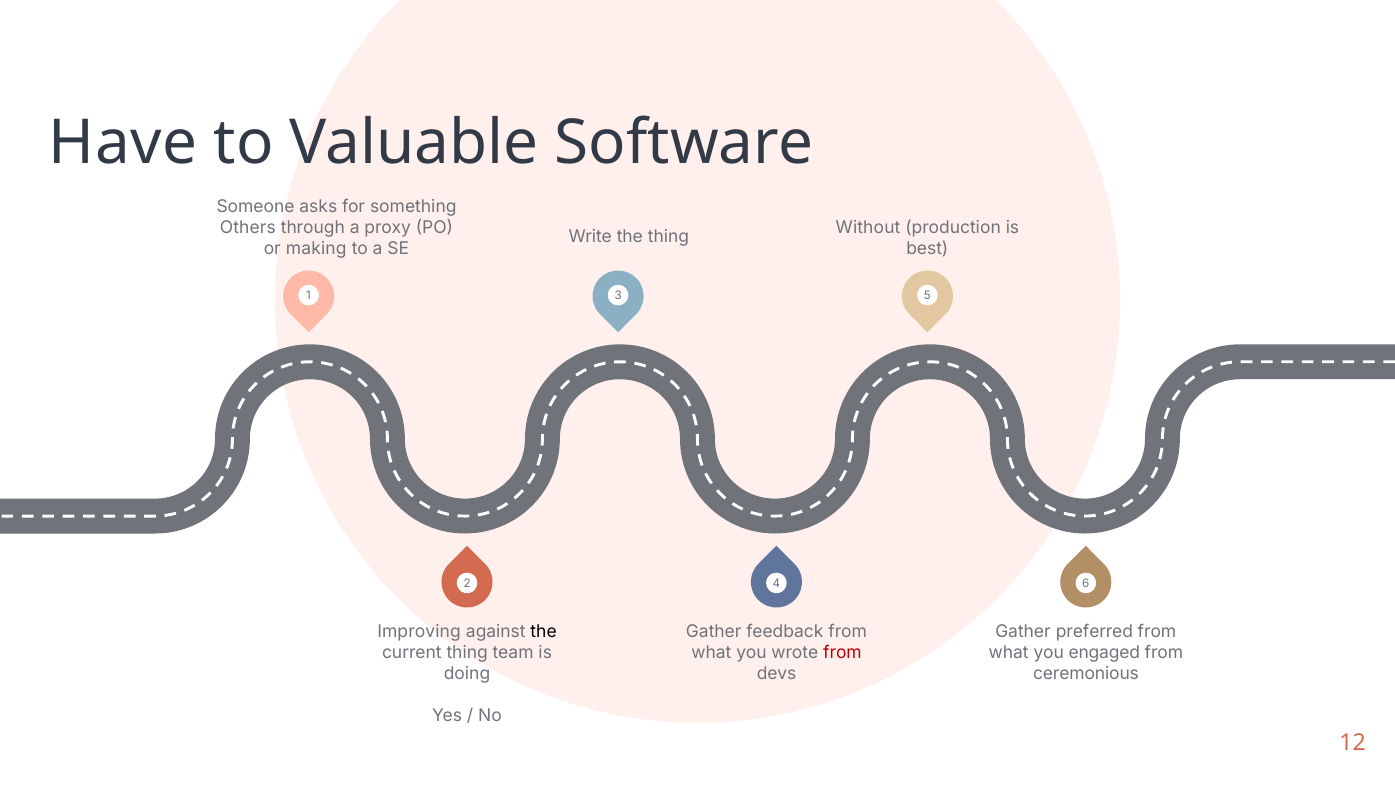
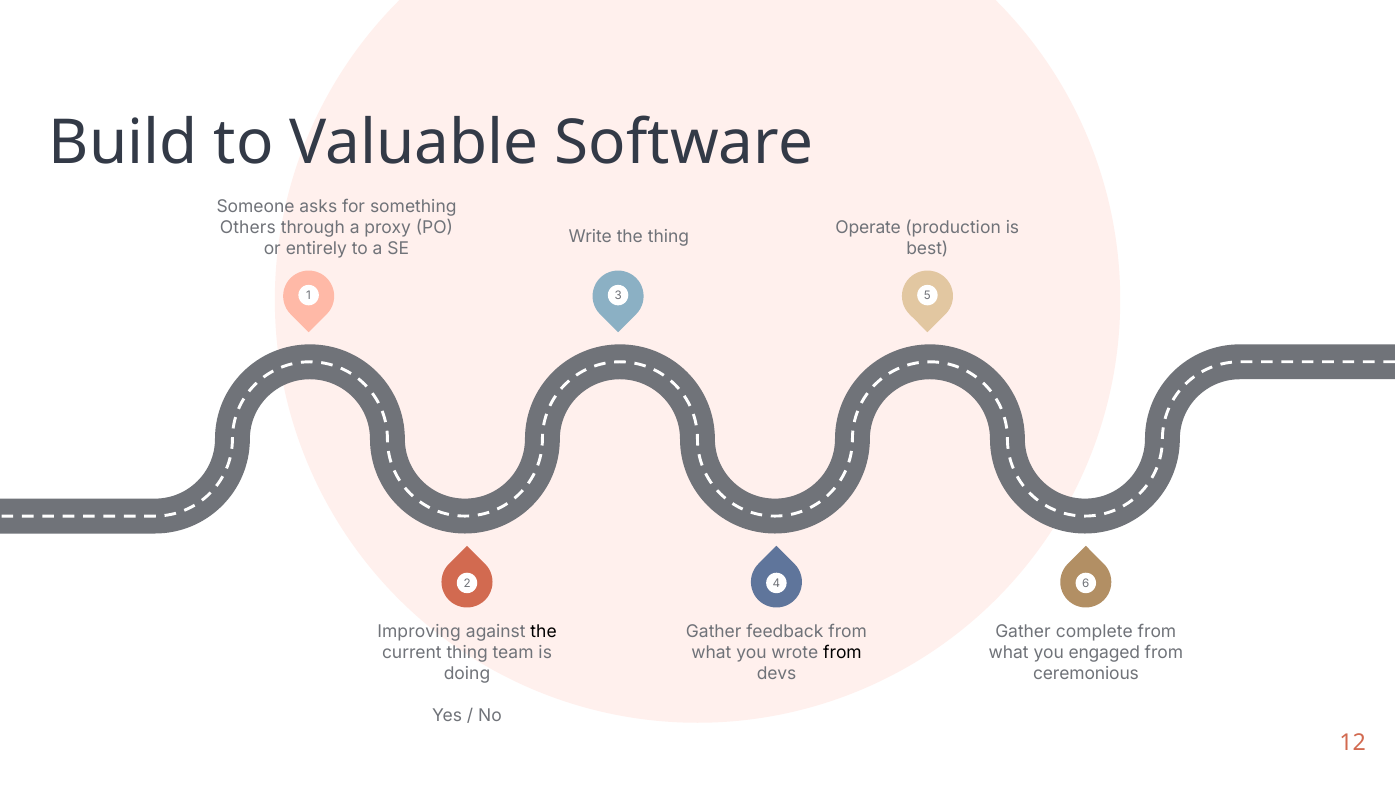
Have: Have -> Build (123, 143)
Without: Without -> Operate (868, 227)
making: making -> entirely (316, 248)
preferred: preferred -> complete (1094, 632)
from colour: red -> black (842, 653)
